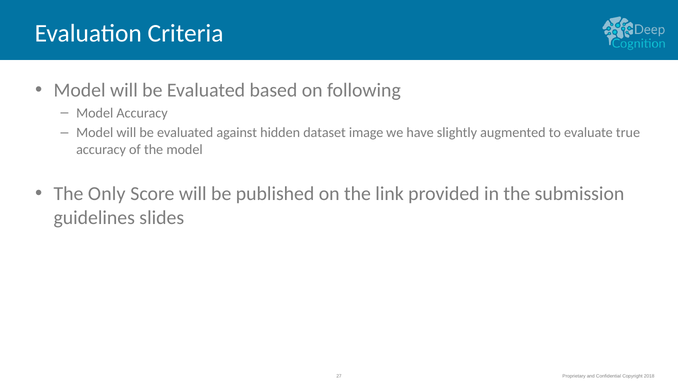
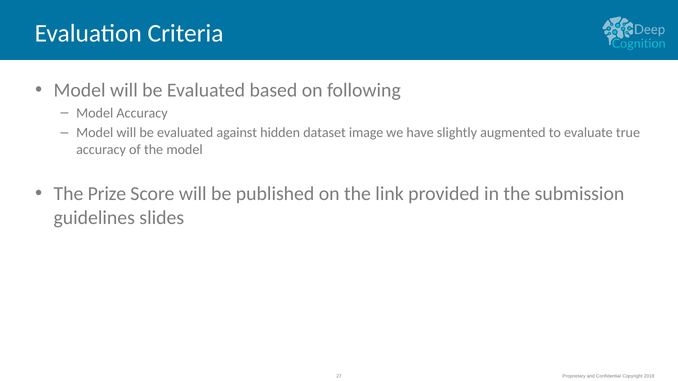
Only: Only -> Prize (107, 194)
